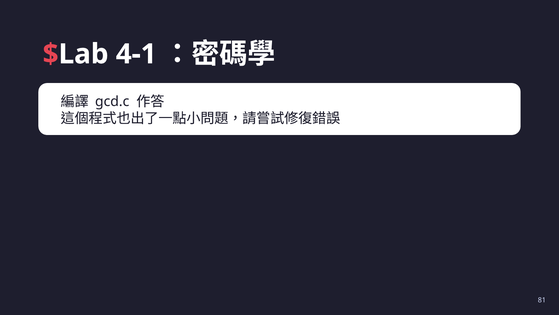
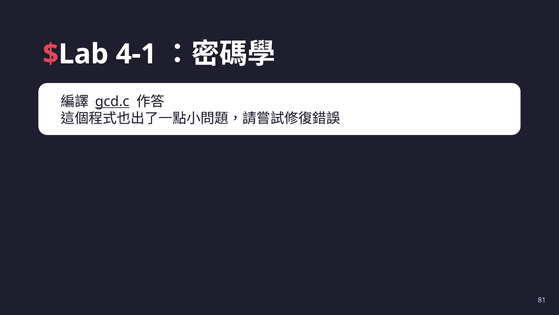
gcd.c underline: none -> present (112, 101)
